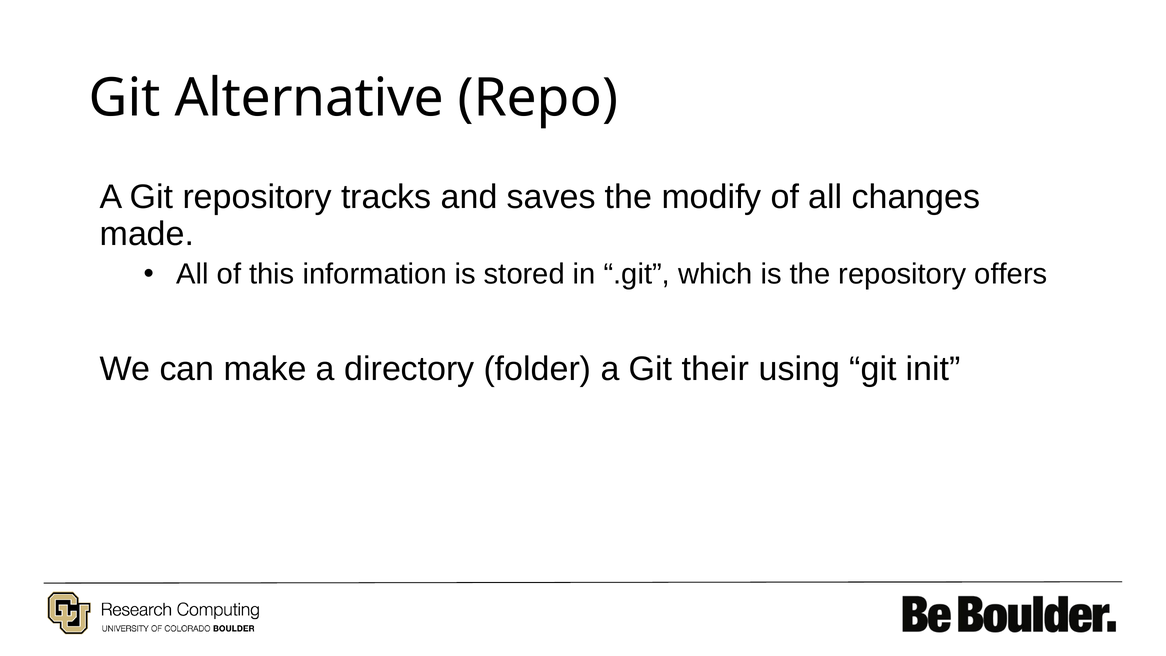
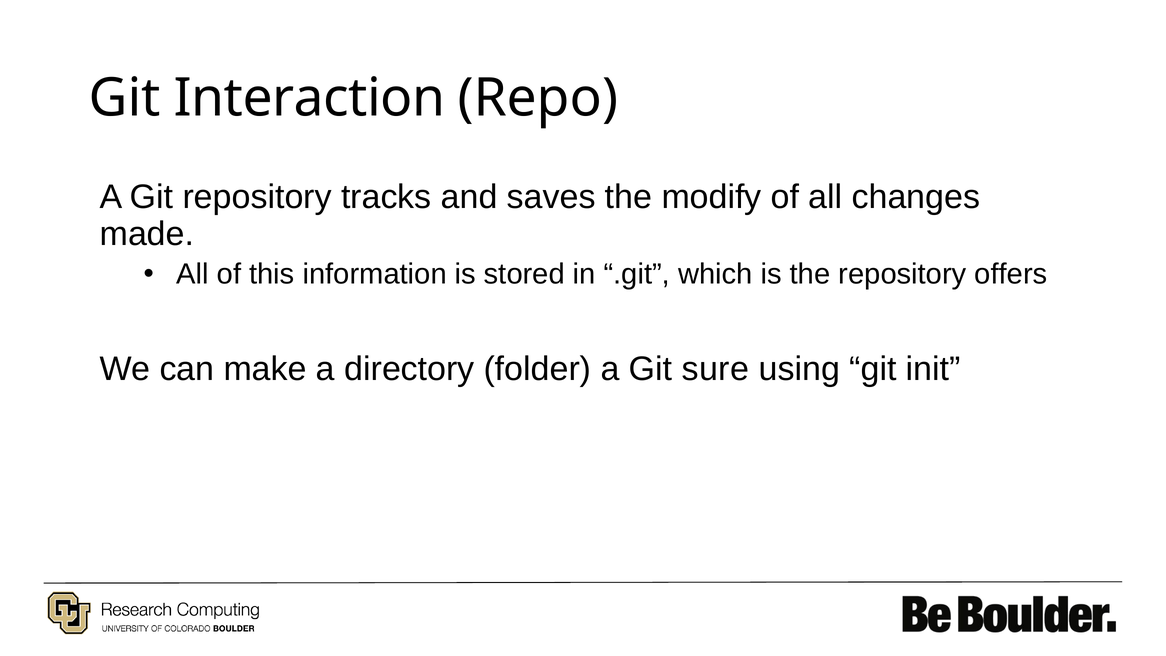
Alternative: Alternative -> Interaction (309, 98)
their: their -> sure (715, 369)
